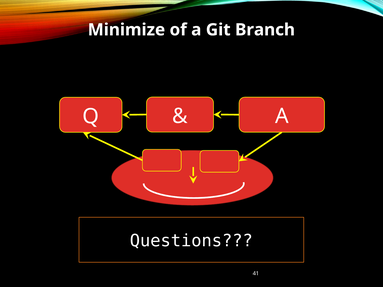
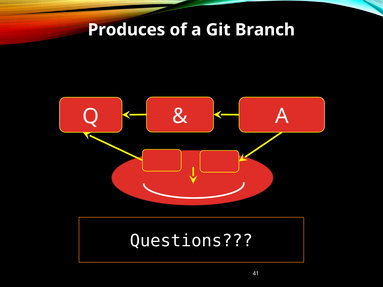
Minimize: Minimize -> Produces (126, 30)
